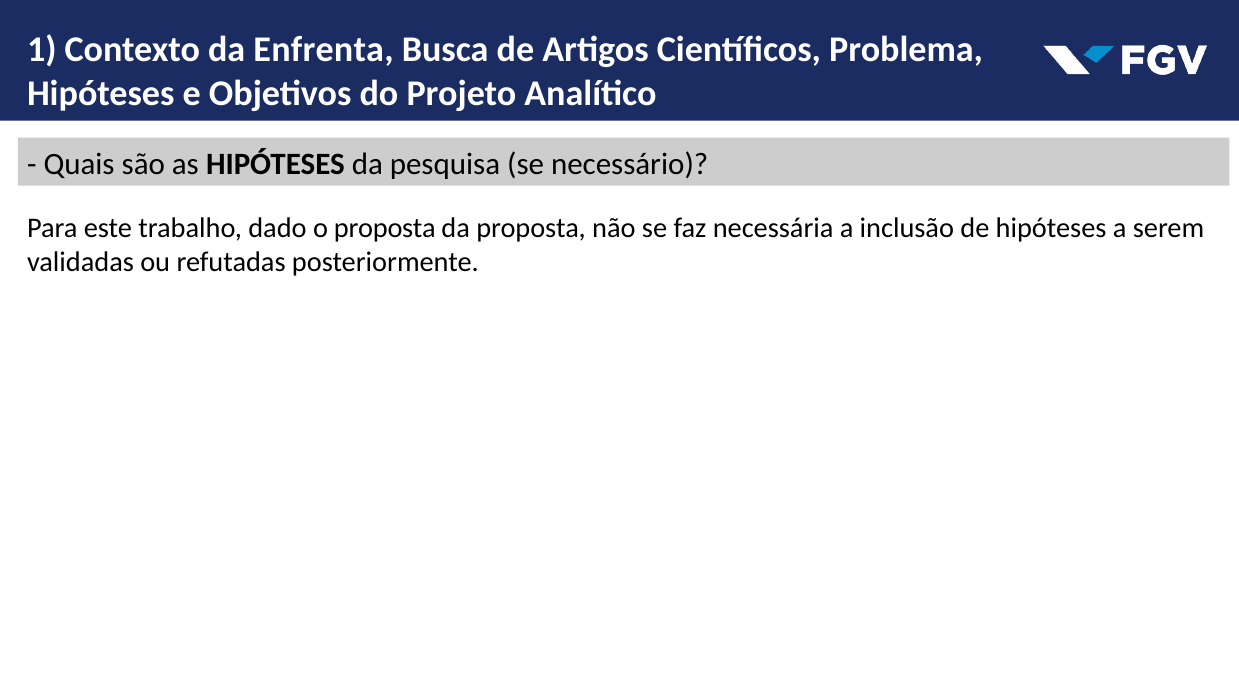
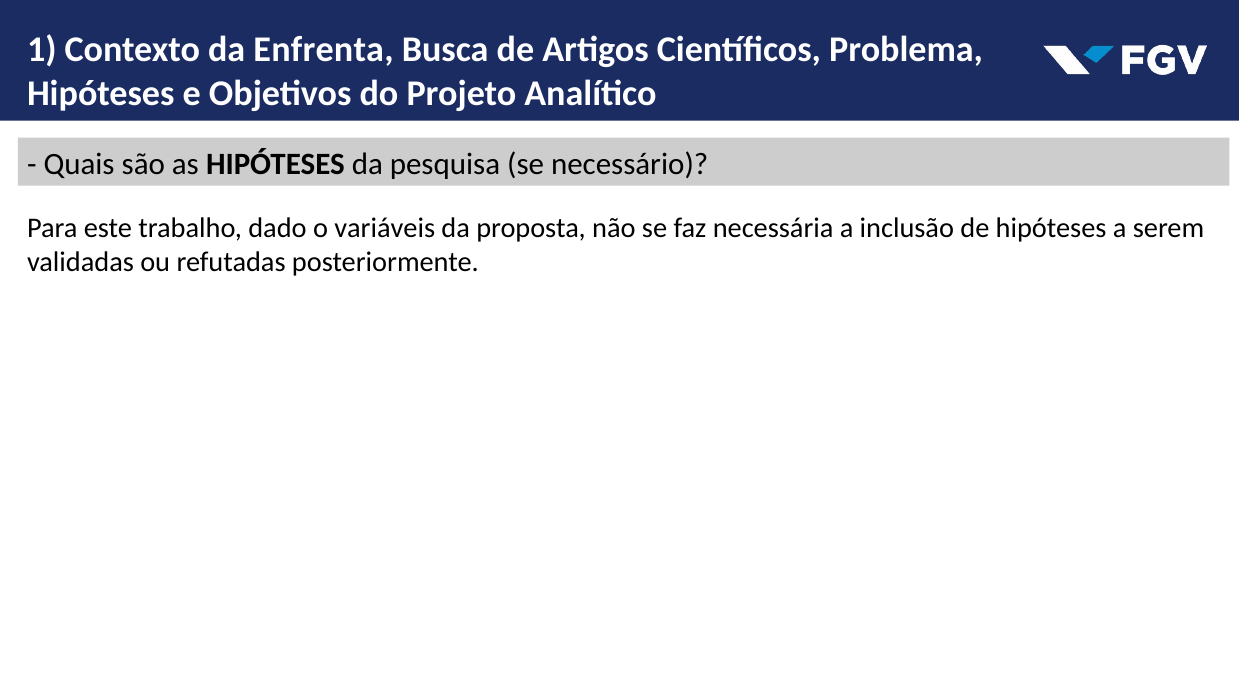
o proposta: proposta -> variáveis (385, 228)
